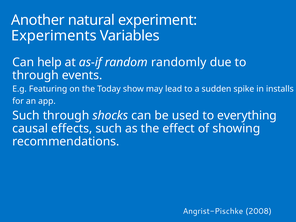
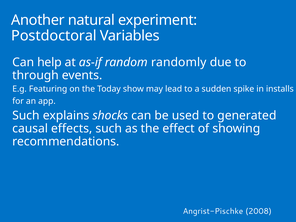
Experiments: Experiments -> Postdoctoral (54, 36)
Such through: through -> explains (66, 115)
everything: everything -> generated (247, 115)
